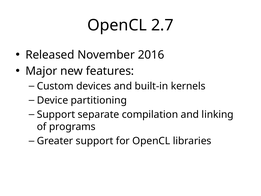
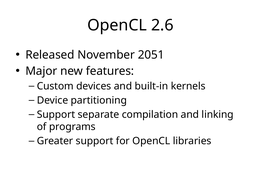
2.7: 2.7 -> 2.6 (162, 25)
2016: 2016 -> 2051 (151, 55)
